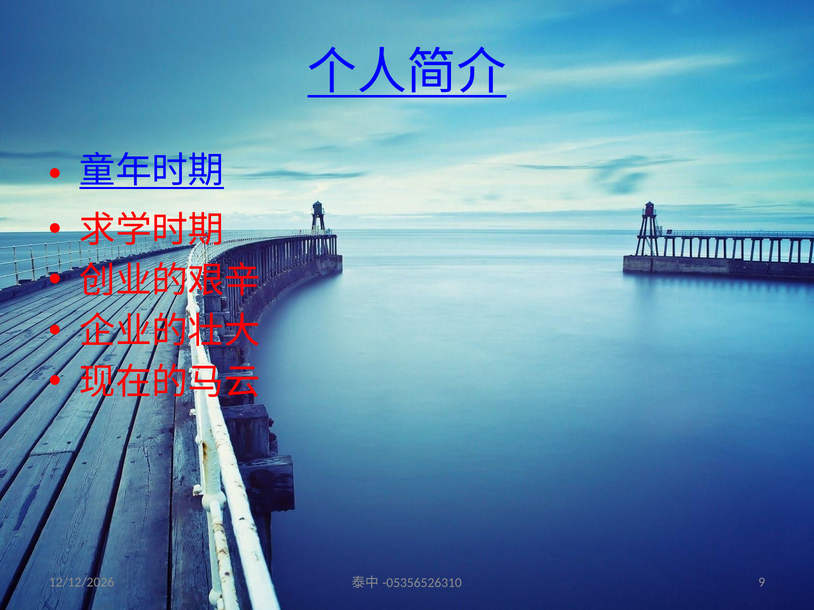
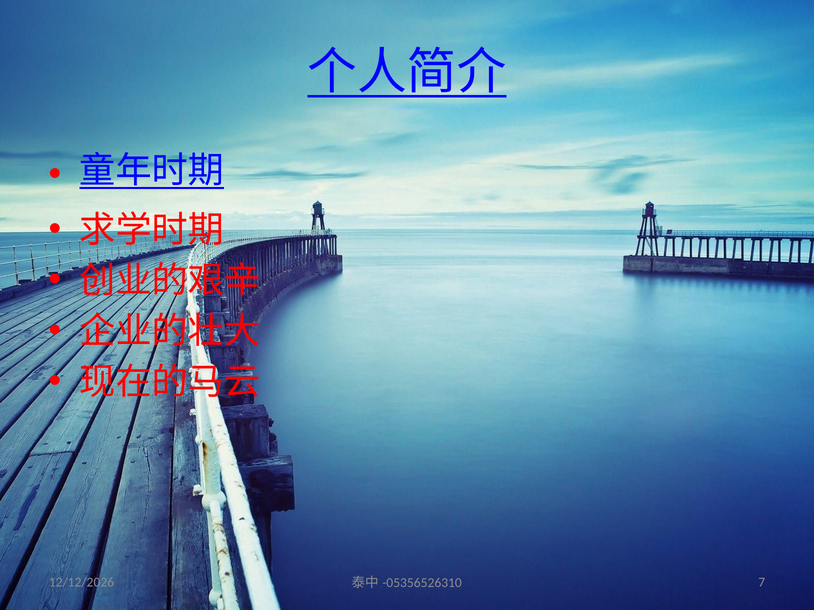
9: 9 -> 7 (762, 583)
